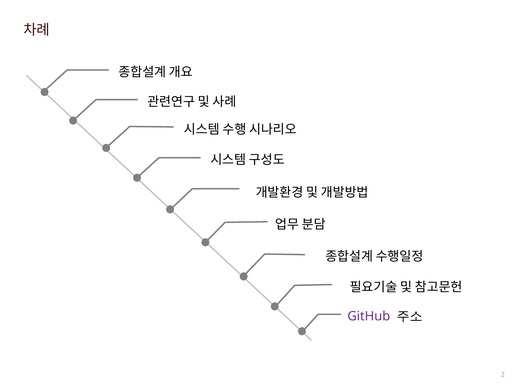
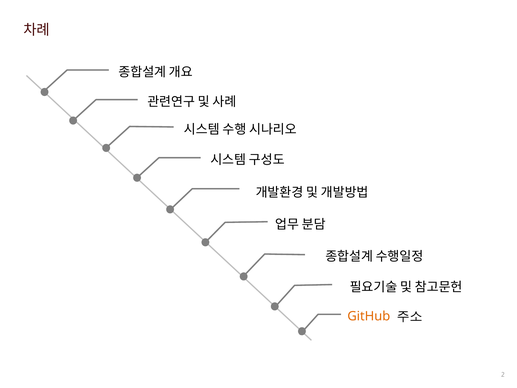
GitHub colour: purple -> orange (369, 316)
